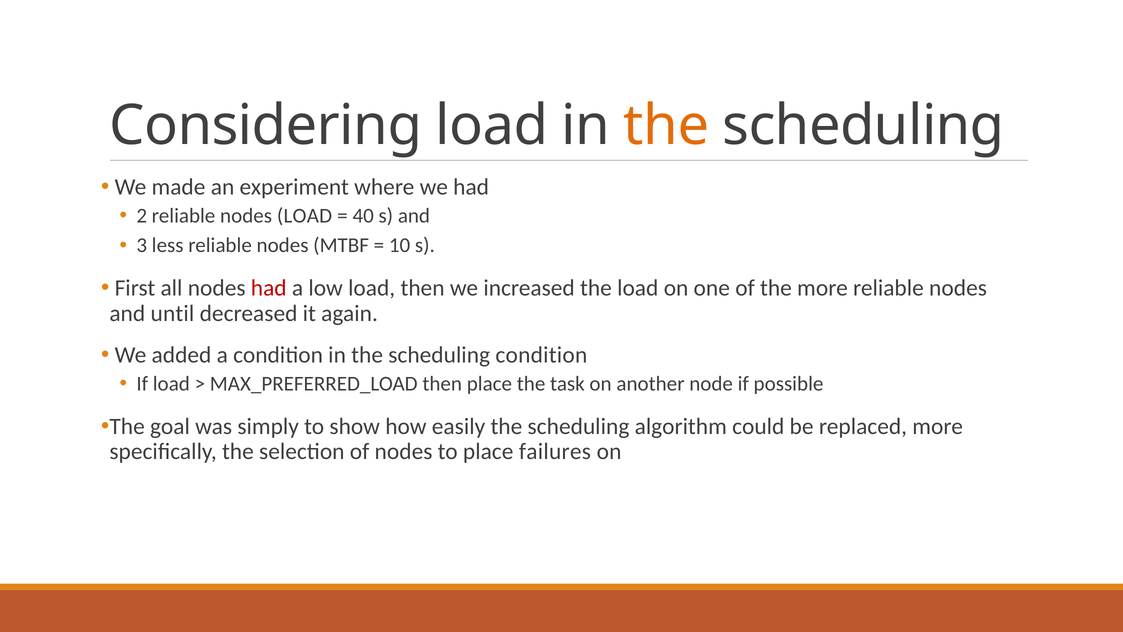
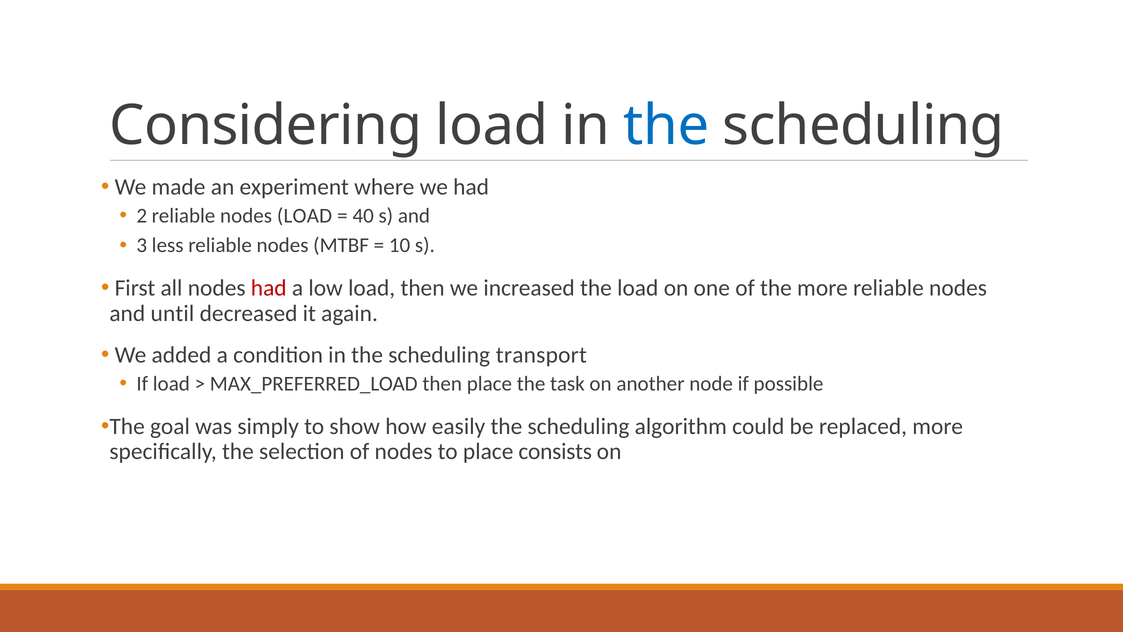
the colour: orange -> blue (666, 126)
scheduling condition: condition -> transport (541, 355)
failures: failures -> consists (555, 452)
